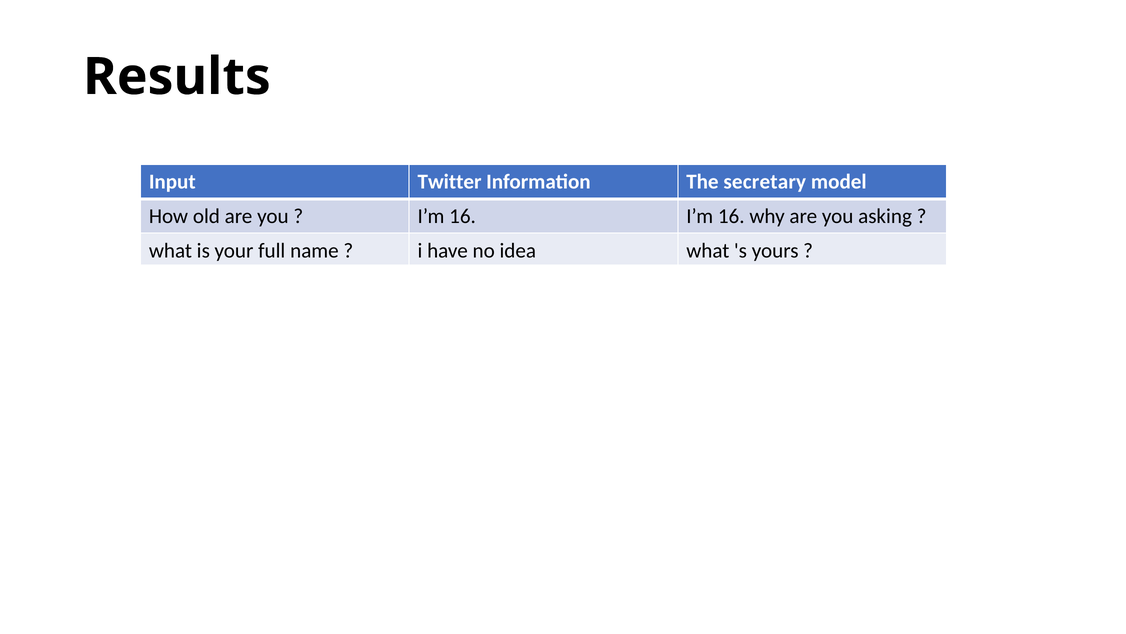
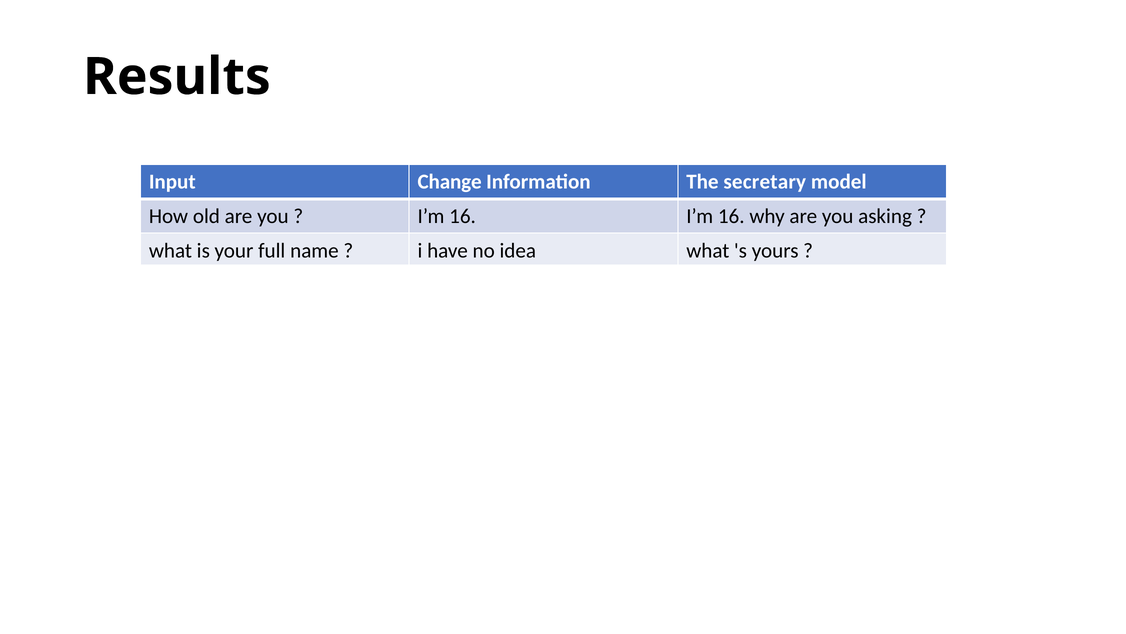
Twitter: Twitter -> Change (450, 182)
